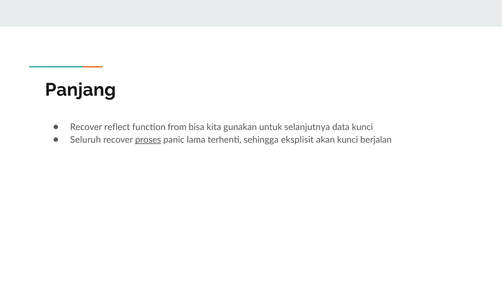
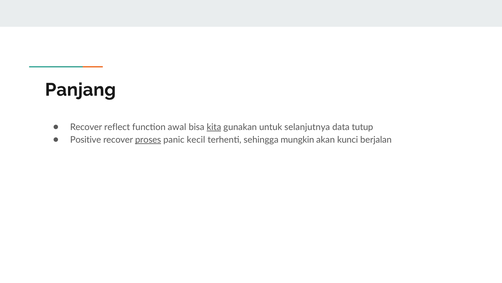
from: from -> awal (177, 127)
kita underline: none -> present (214, 127)
data kunci: kunci -> tutup (362, 127)
Seluruh: Seluruh -> Positive (86, 139)
lama: lama -> kecil (196, 139)
eksplisit: eksplisit -> mungkin (297, 139)
